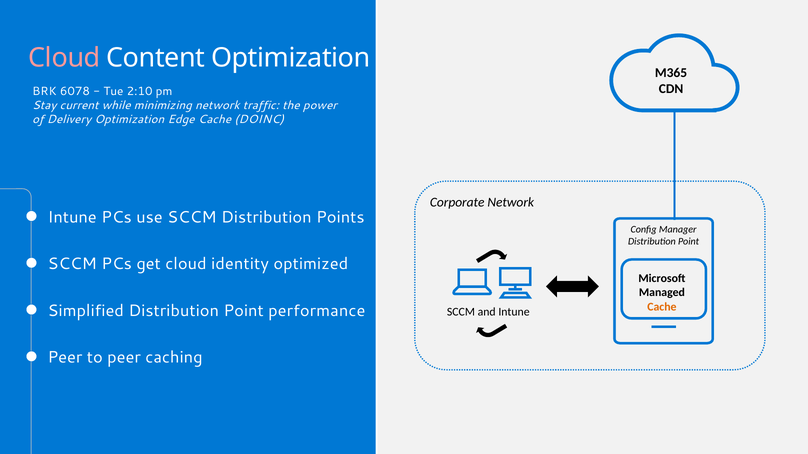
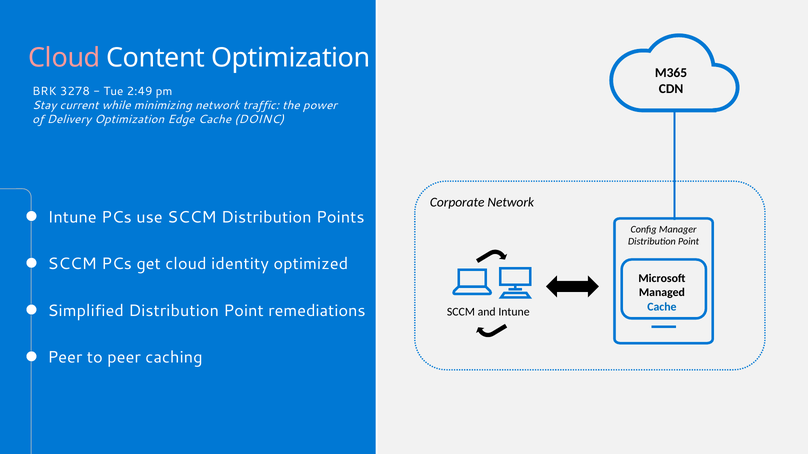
6078: 6078 -> 3278 (75, 91)
2:10: 2:10 -> 2:49 (140, 91)
Cache colour: orange -> blue (662, 307)
performance: performance -> remediations (317, 311)
